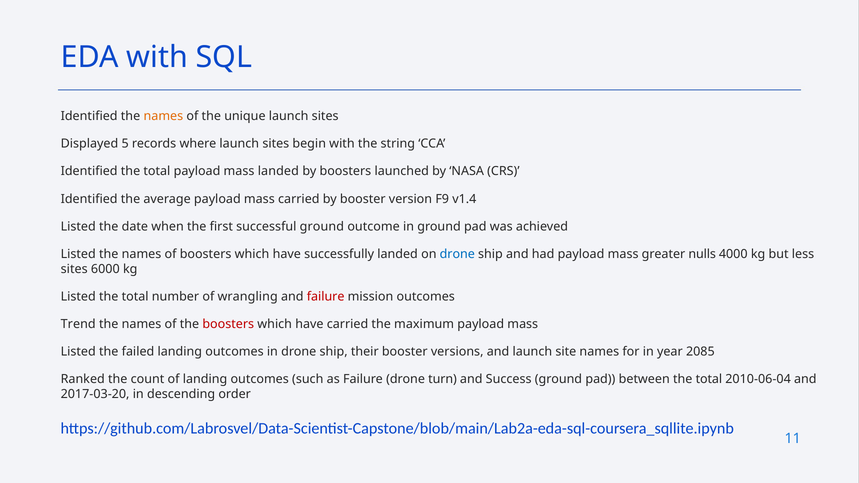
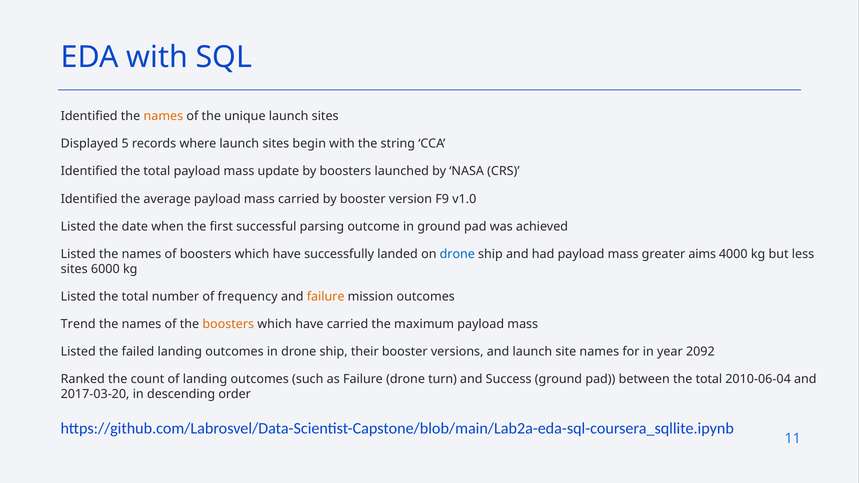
mass landed: landed -> update (278, 171)
v1.4: v1.4 -> v1.0 (464, 199)
successful ground: ground -> parsing (322, 227)
nulls: nulls -> aims (702, 254)
wrangling: wrangling -> frequency (248, 297)
failure colour: red -> orange (326, 297)
boosters colour: red -> orange (228, 324)
2085: 2085 -> 2092 (700, 352)
